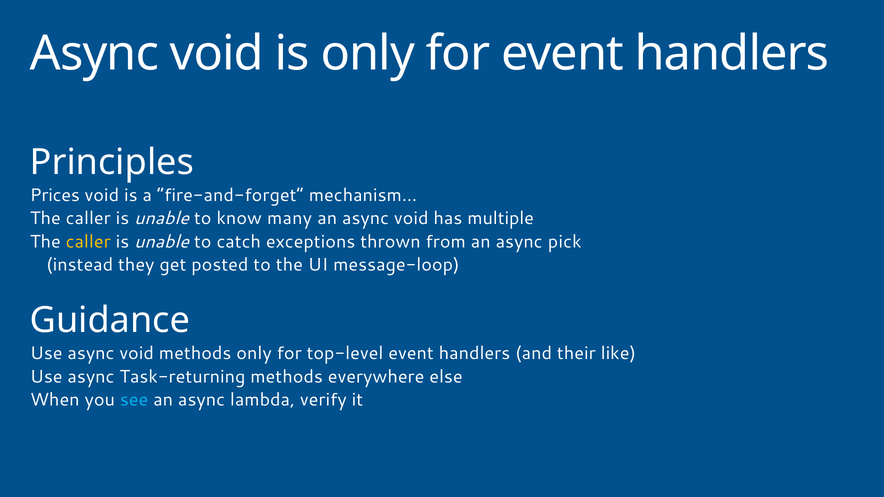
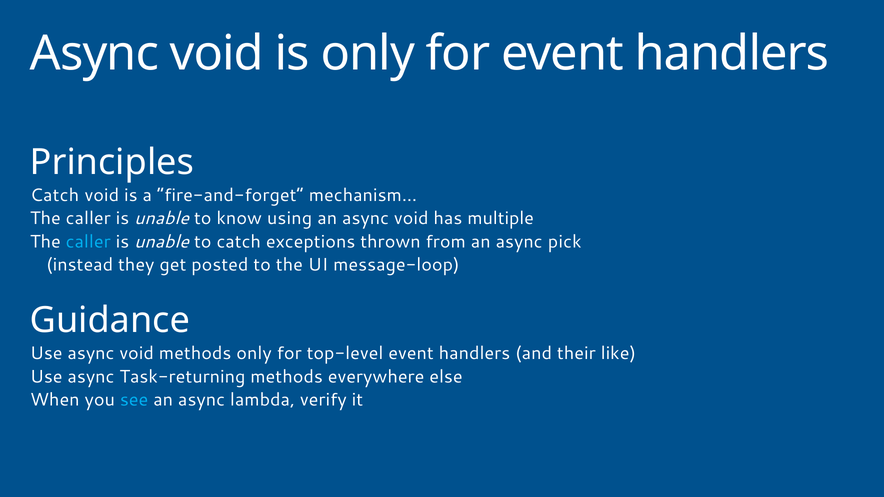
Prices: Prices -> Catch (55, 196)
many: many -> using (290, 219)
caller colour: yellow -> light blue (88, 242)
